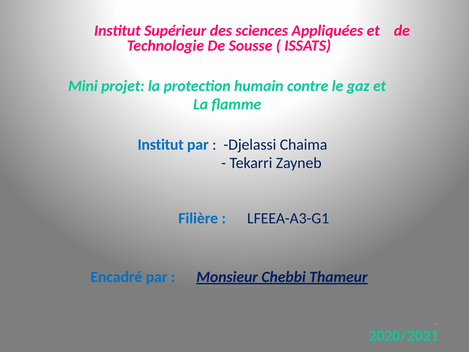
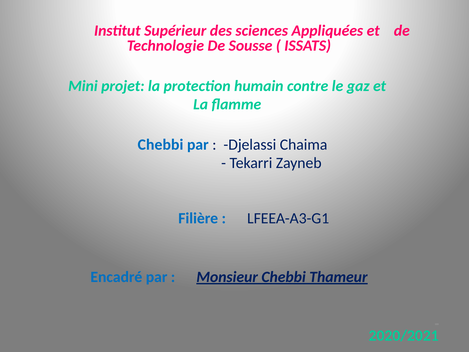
Institut: Institut -> Chebbi (160, 145)
